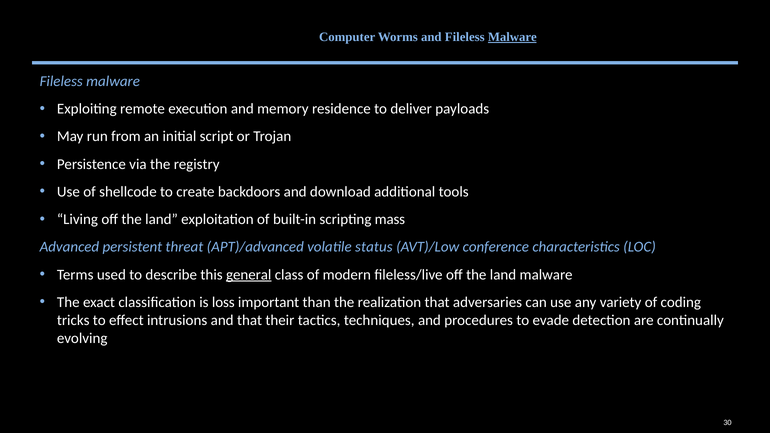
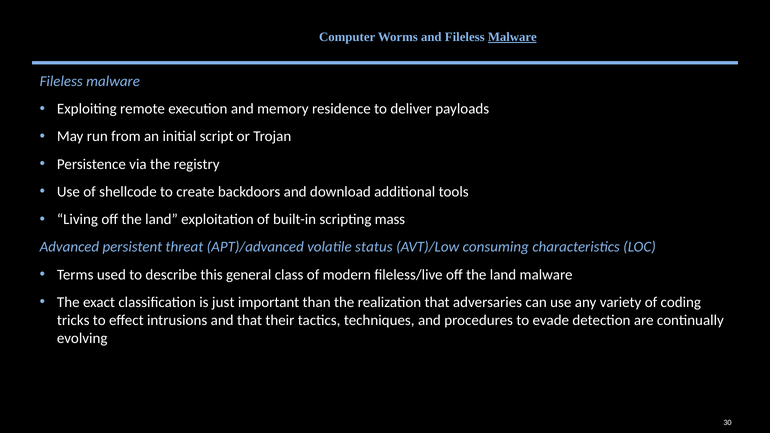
conference: conference -> consuming (496, 247)
general underline: present -> none (249, 275)
loss: loss -> just (223, 302)
